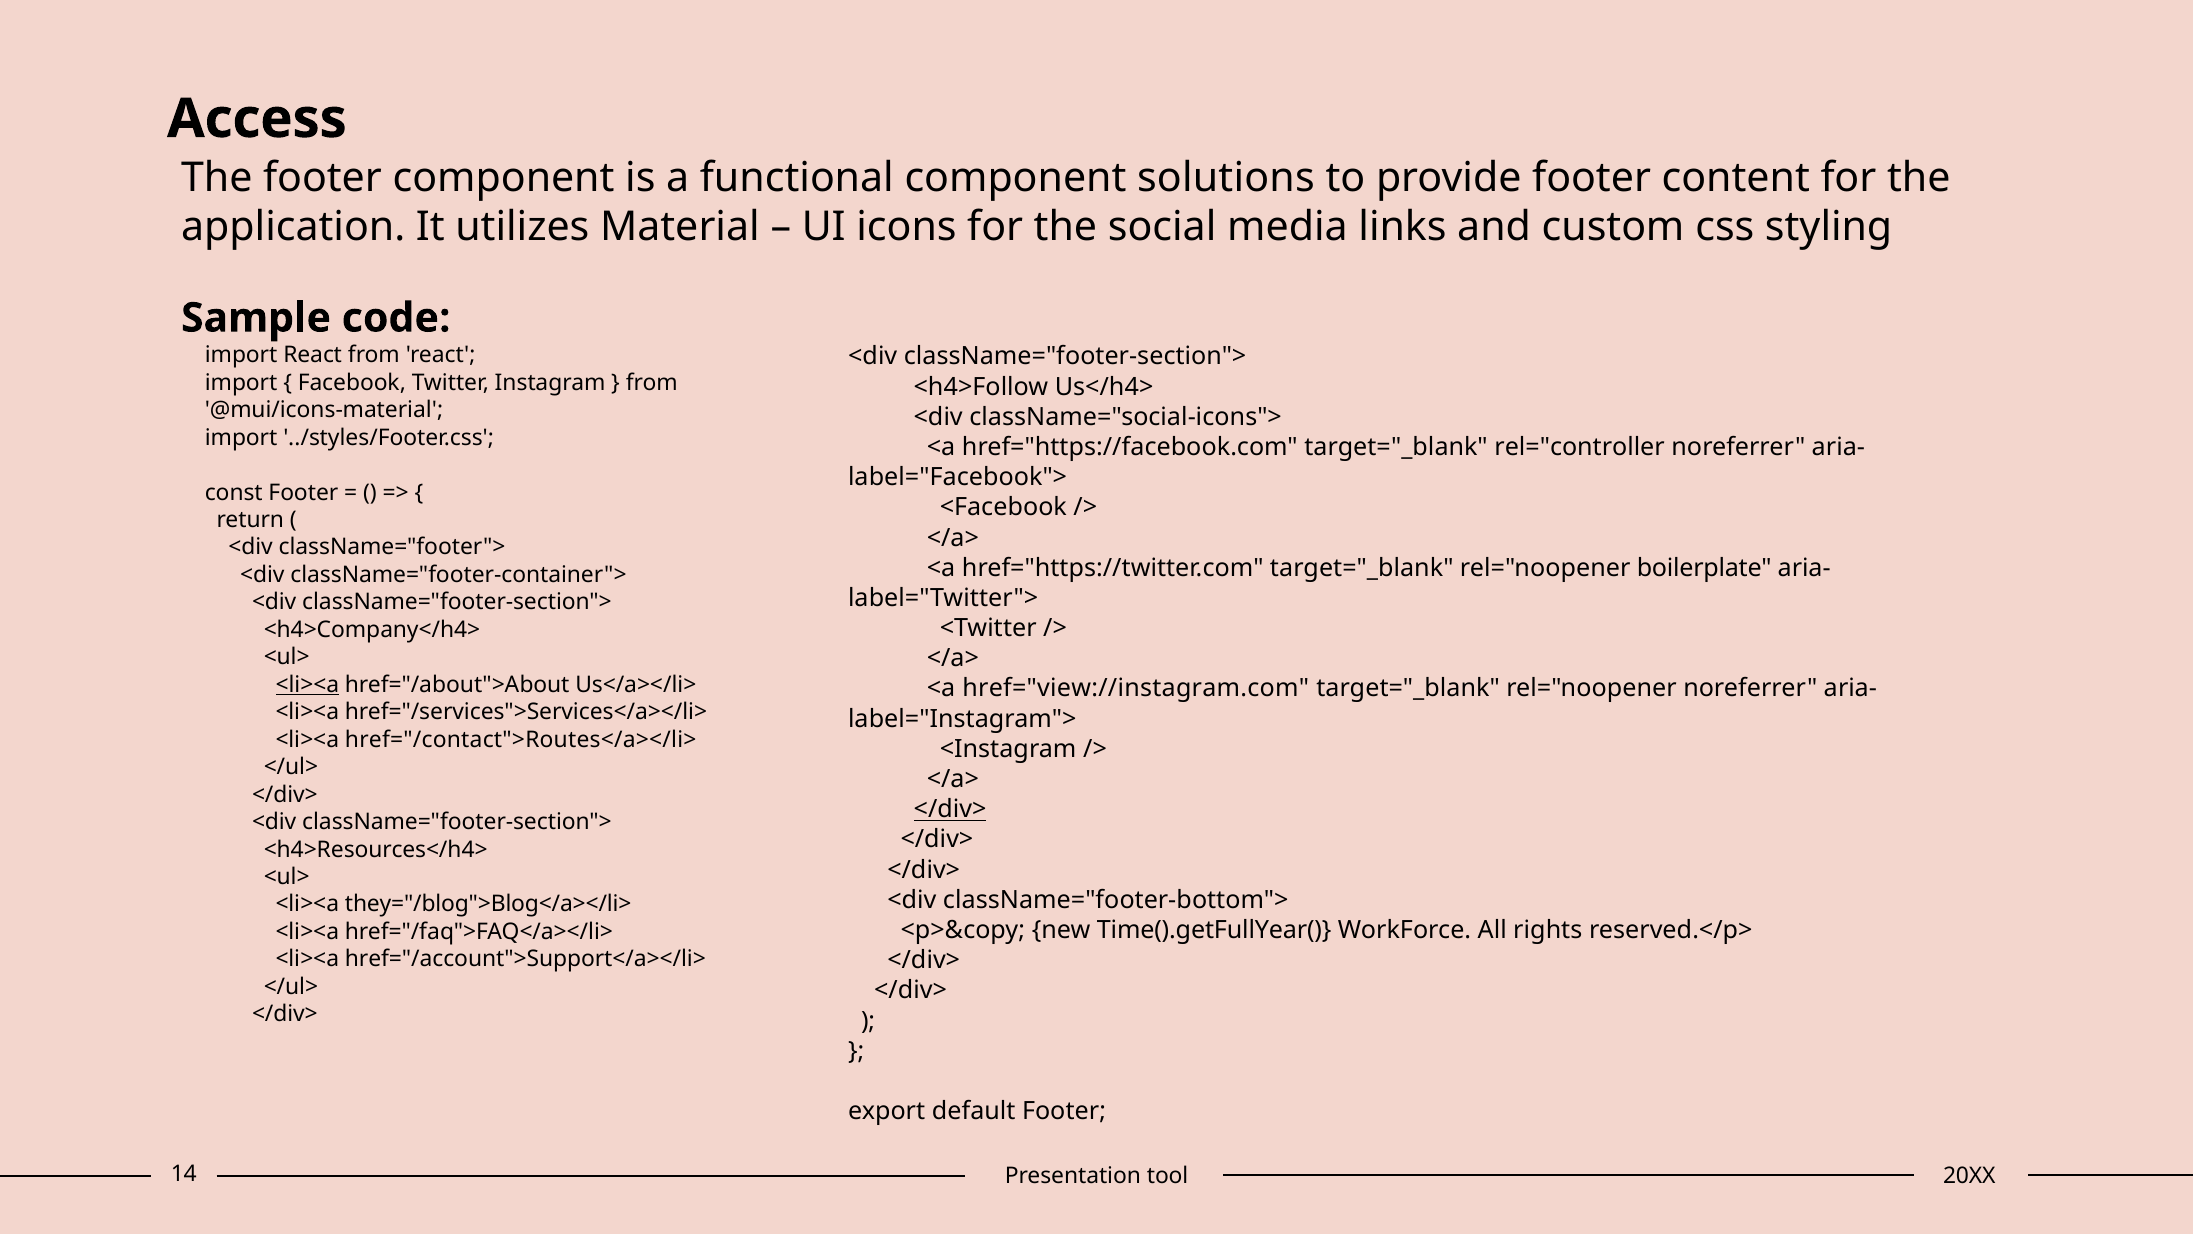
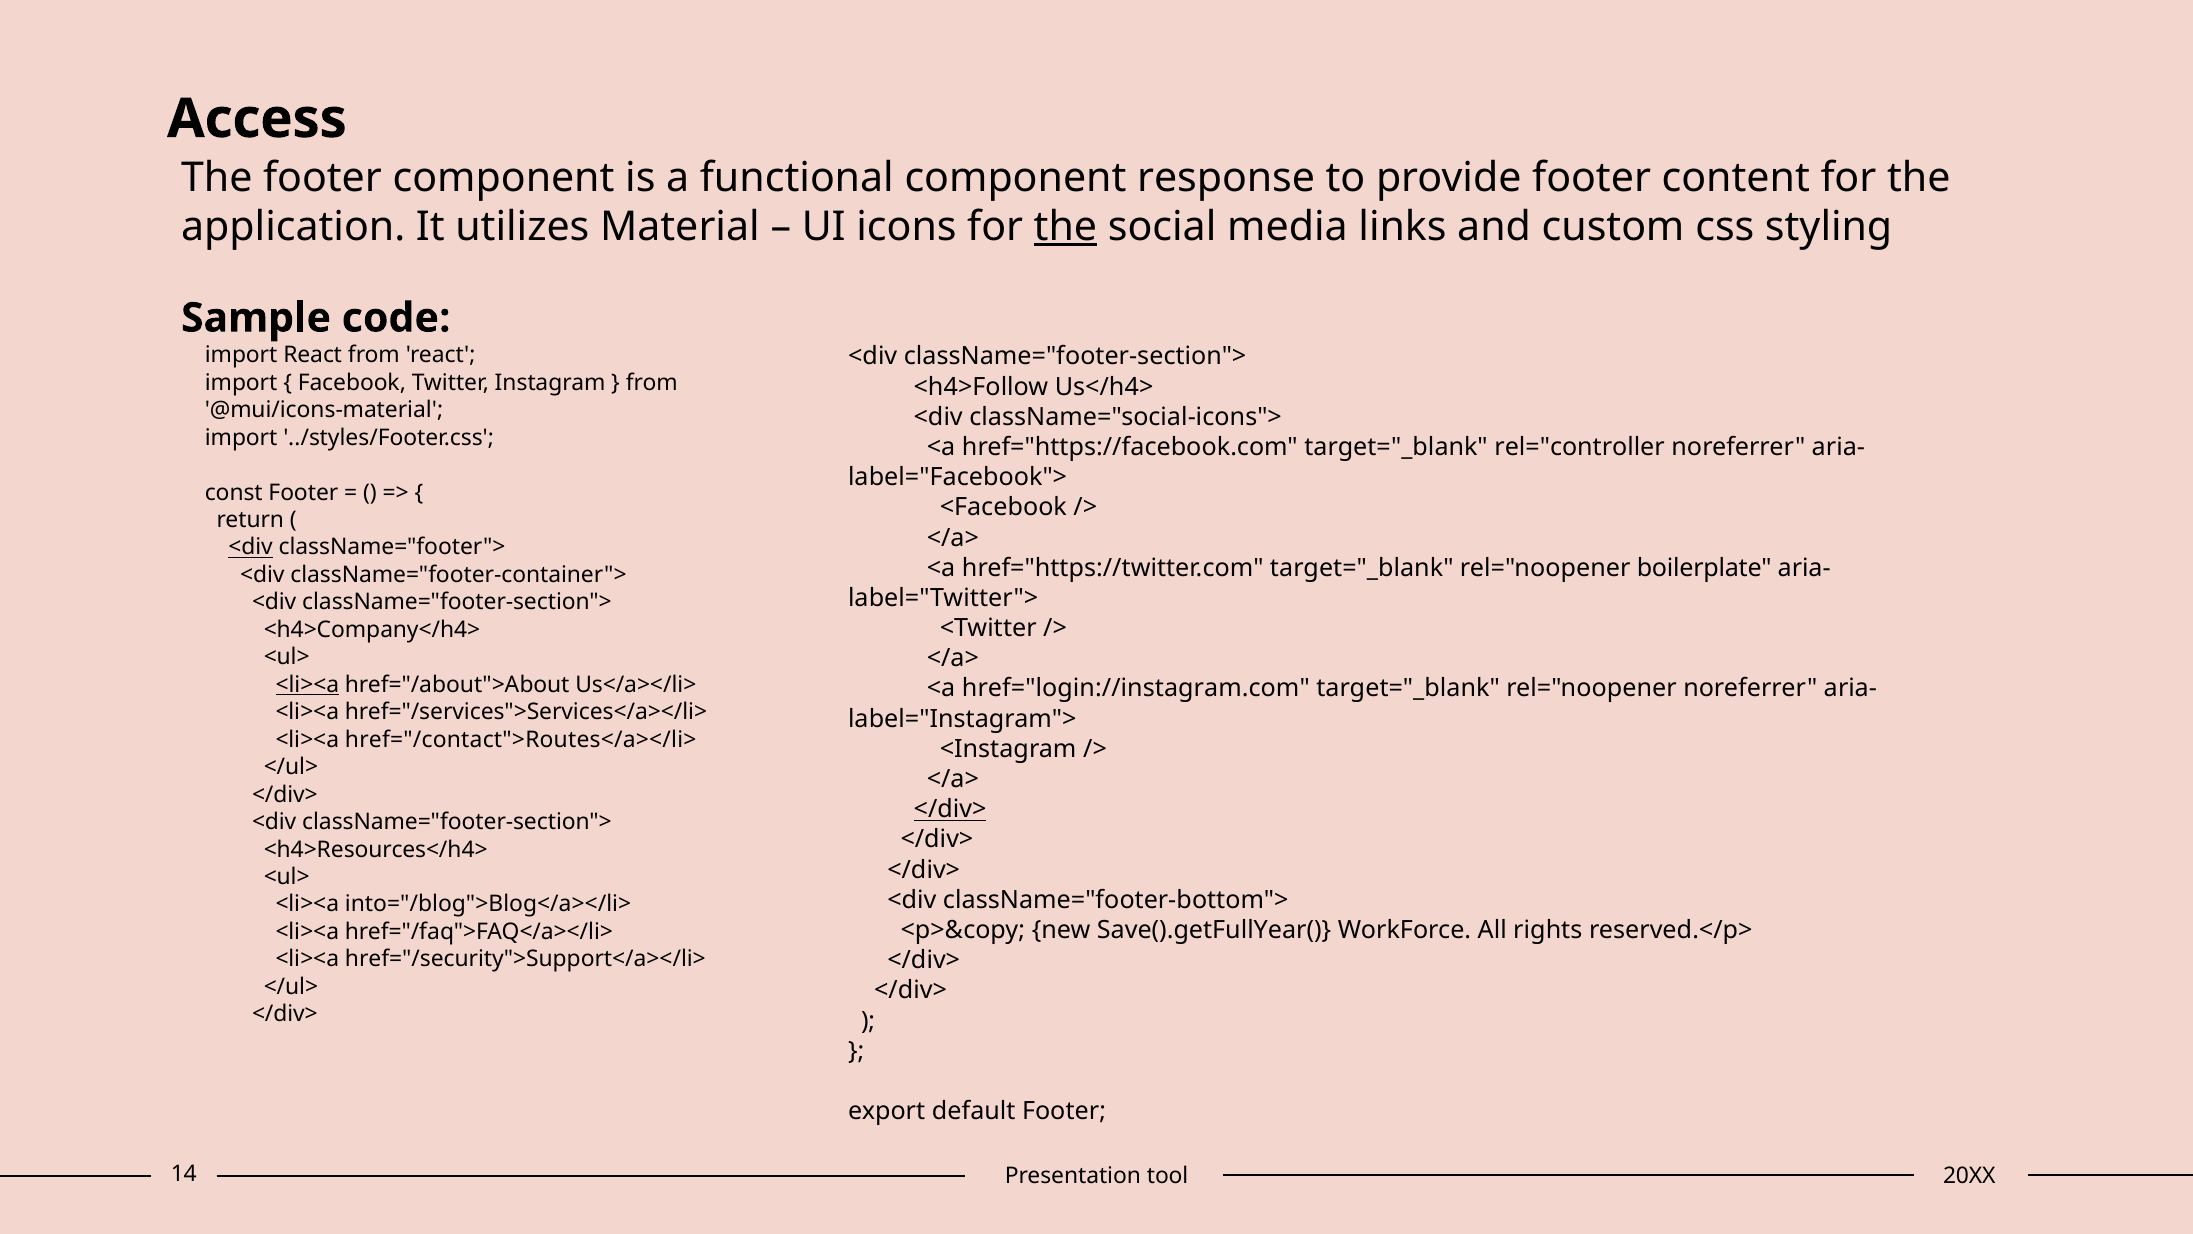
solutions: solutions -> response (1226, 177)
the underline: none -> present (1065, 227)
<div underline: none -> present (251, 547)
href="view://instagram.com: href="view://instagram.com -> href="login://instagram.com (1136, 688)
they="/blog">Blog</a></li>: they="/blog">Blog</a></li> -> into="/blog">Blog</a></li> (488, 904)
Time().getFullYear(: Time().getFullYear( -> Save().getFullYear( (1214, 930)
href="/account">Support</a></li>: href="/account">Support</a></li> -> href="/security">Support</a></li> (525, 959)
